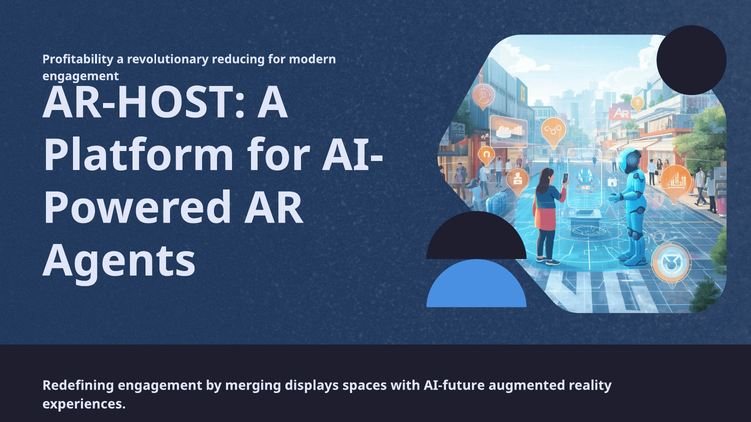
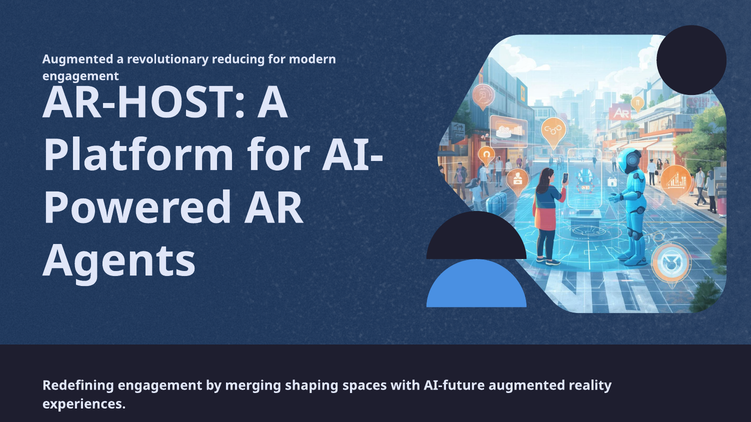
Profitability: Profitability -> Augmented (78, 59)
displays: displays -> shaping (312, 386)
